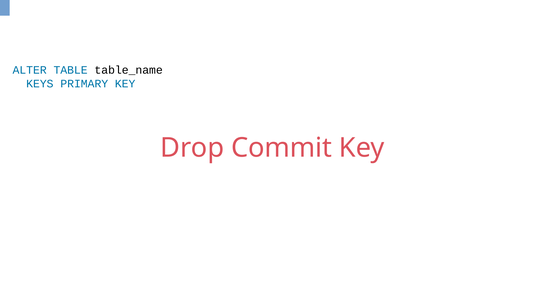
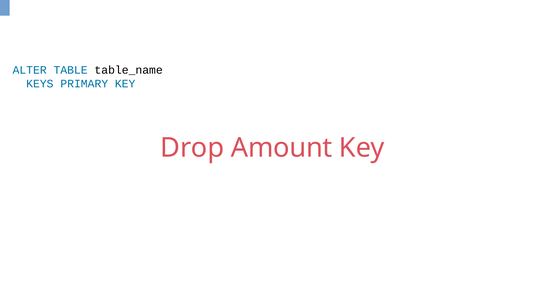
Commit: Commit -> Amount (282, 148)
